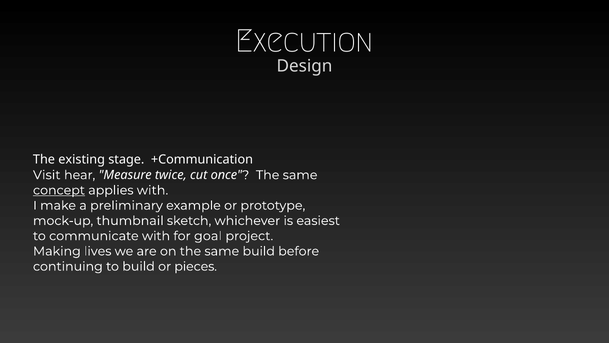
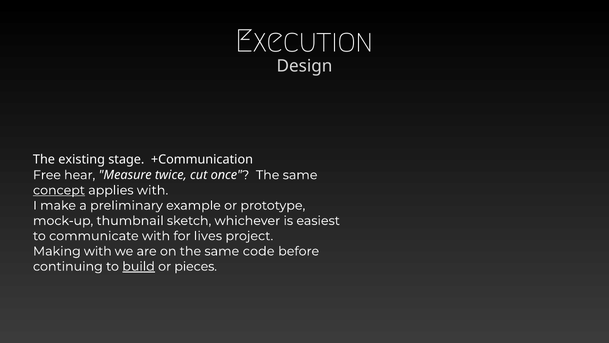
Visit: Visit -> Free (47, 175)
goal: goal -> lives (208, 236)
Making lives: lives -> with (98, 251)
same build: build -> code (259, 251)
build underline: none -> present (139, 266)
